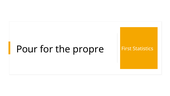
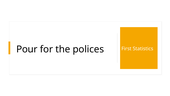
propre: propre -> polices (88, 49)
